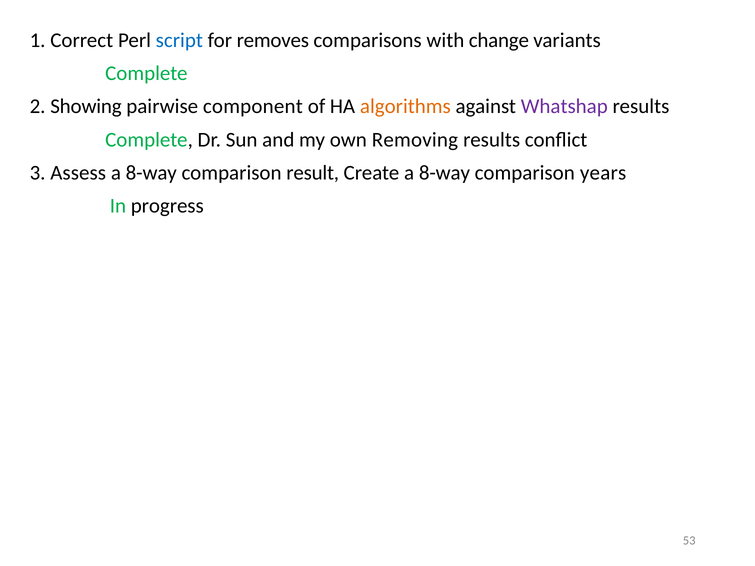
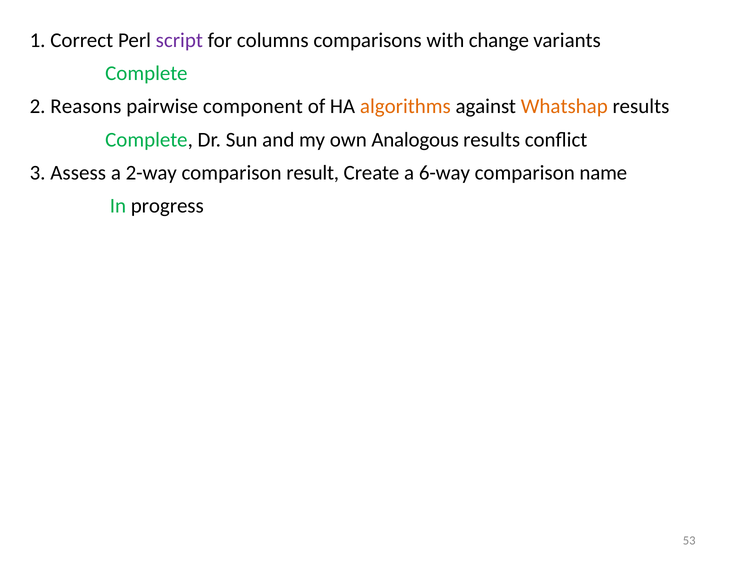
script colour: blue -> purple (179, 40)
removes: removes -> columns (273, 40)
Showing: Showing -> Reasons (86, 107)
Whatshap colour: purple -> orange (564, 107)
Removing: Removing -> Analogous (415, 140)
8-way: 8-way -> 2-way (151, 173)
Create a 8-way: 8-way -> 6-way (444, 173)
years: years -> name (603, 173)
